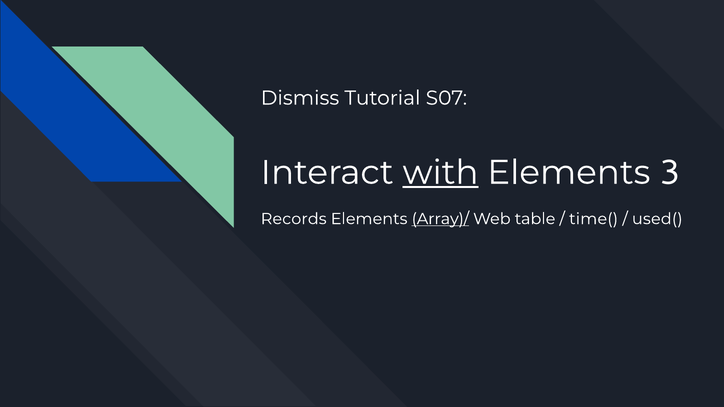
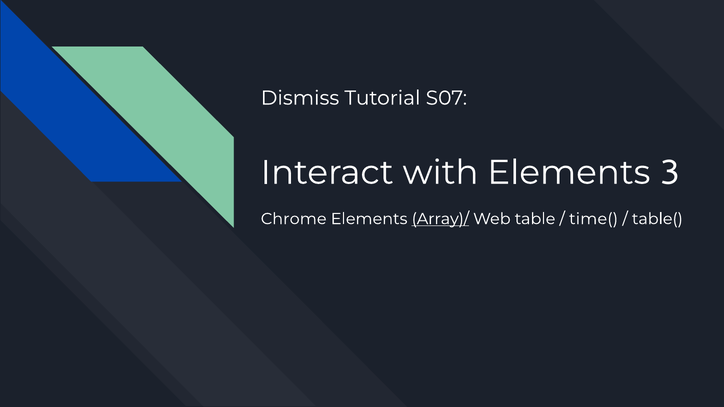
with underline: present -> none (441, 173)
Records: Records -> Chrome (294, 219)
used(: used( -> table( (657, 219)
